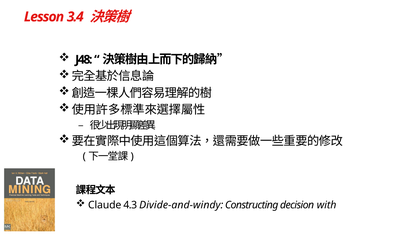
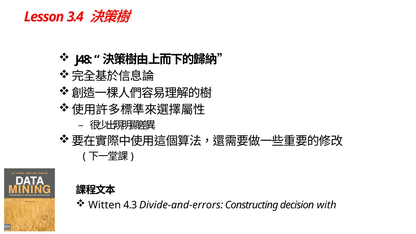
Claude: Claude -> Witten (105, 205)
Divide‐and‐windy: Divide‐and‐windy -> Divide‐and‐errors (181, 205)
